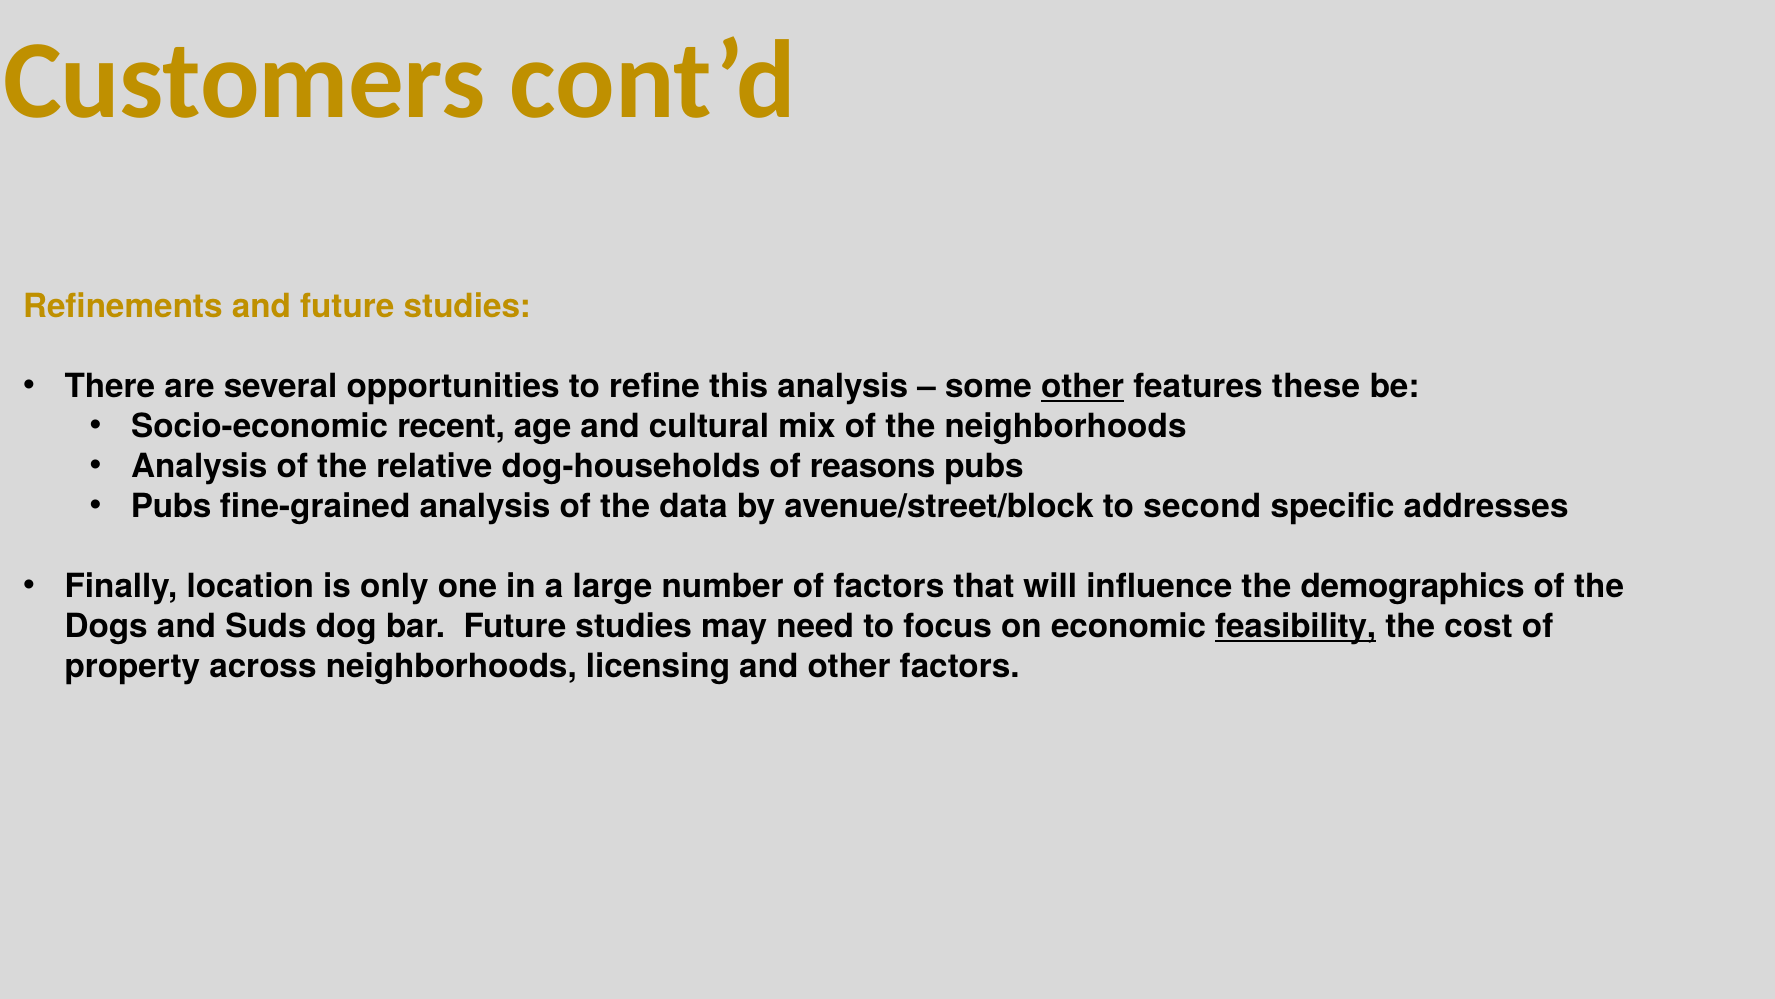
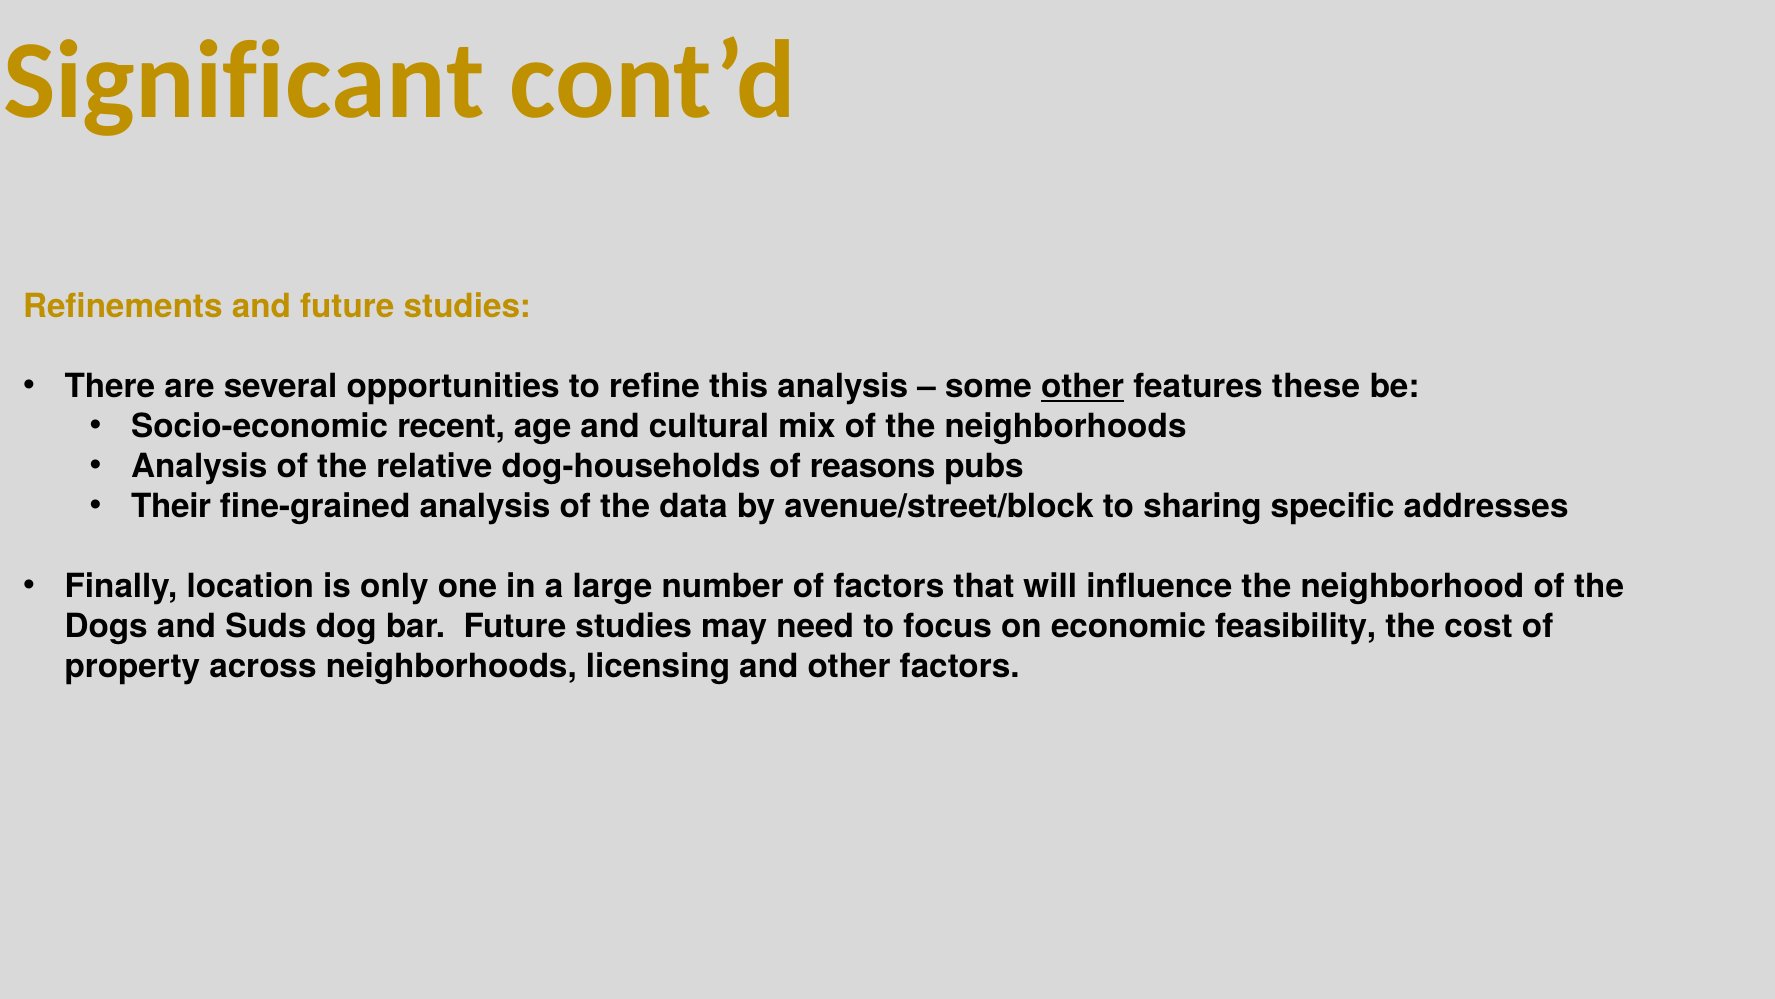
Customers: Customers -> Significant (244, 81)
Pubs: Pubs -> Their (171, 506)
second: second -> sharing (1203, 506)
demographics: demographics -> neighborhood (1412, 586)
feasibility underline: present -> none (1296, 626)
